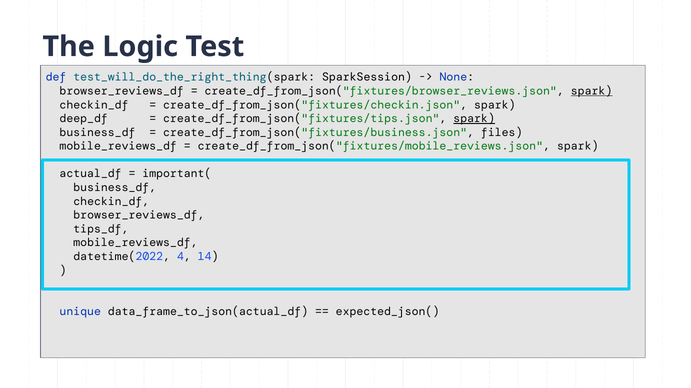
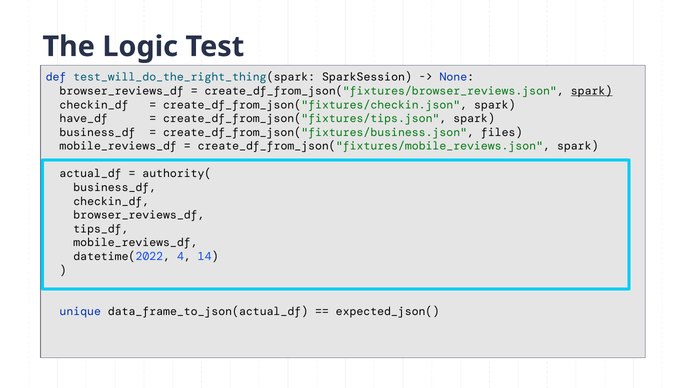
deep_df: deep_df -> have_df (84, 119)
spark underline: present -> none (474, 119)
important(: important( -> authority( (177, 174)
